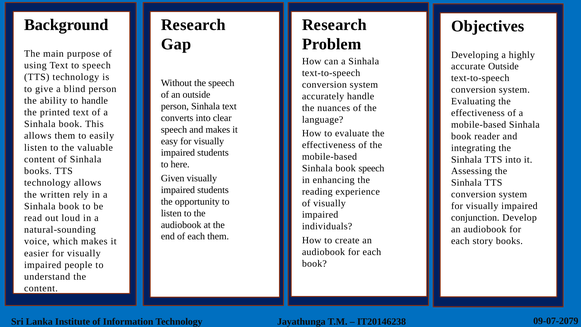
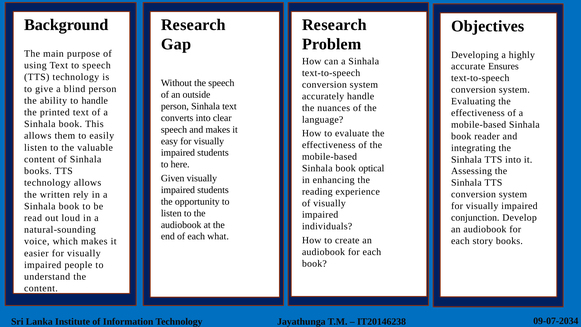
accurate Outside: Outside -> Ensures (503, 66)
book speech: speech -> optical (371, 168)
each them: them -> what (218, 236)
09-07-2079: 09-07-2079 -> 09-07-2034 (556, 321)
